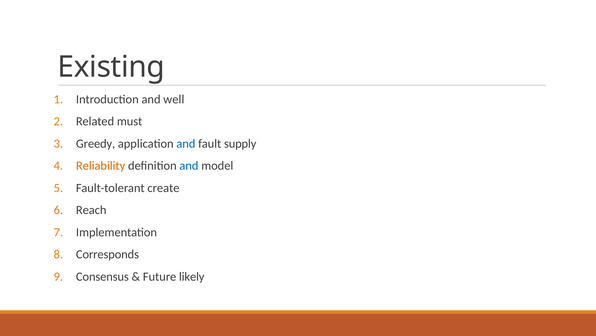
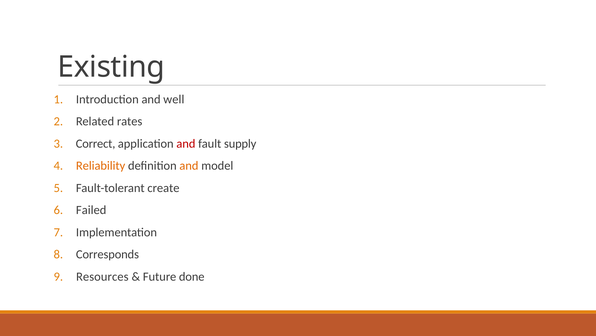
must: must -> rates (130, 121)
Greedy: Greedy -> Correct (96, 143)
and colour: blue -> red (186, 143)
and colour: blue -> orange (189, 165)
Reach: Reach -> Failed (91, 210)
Consensus: Consensus -> Resources (102, 276)
likely: likely -> done (192, 276)
